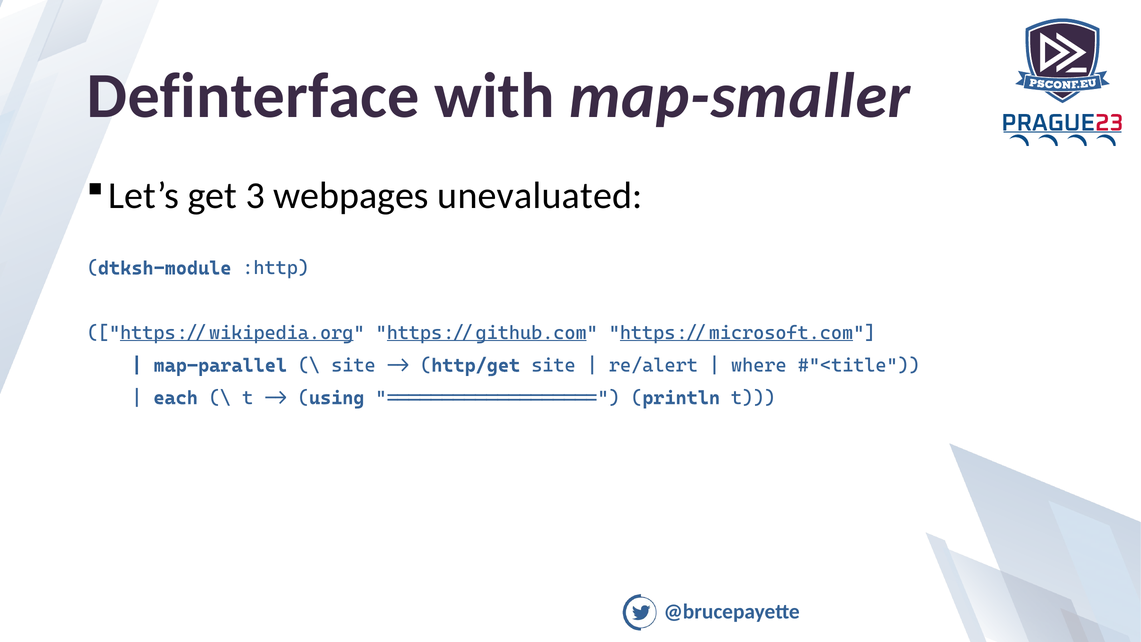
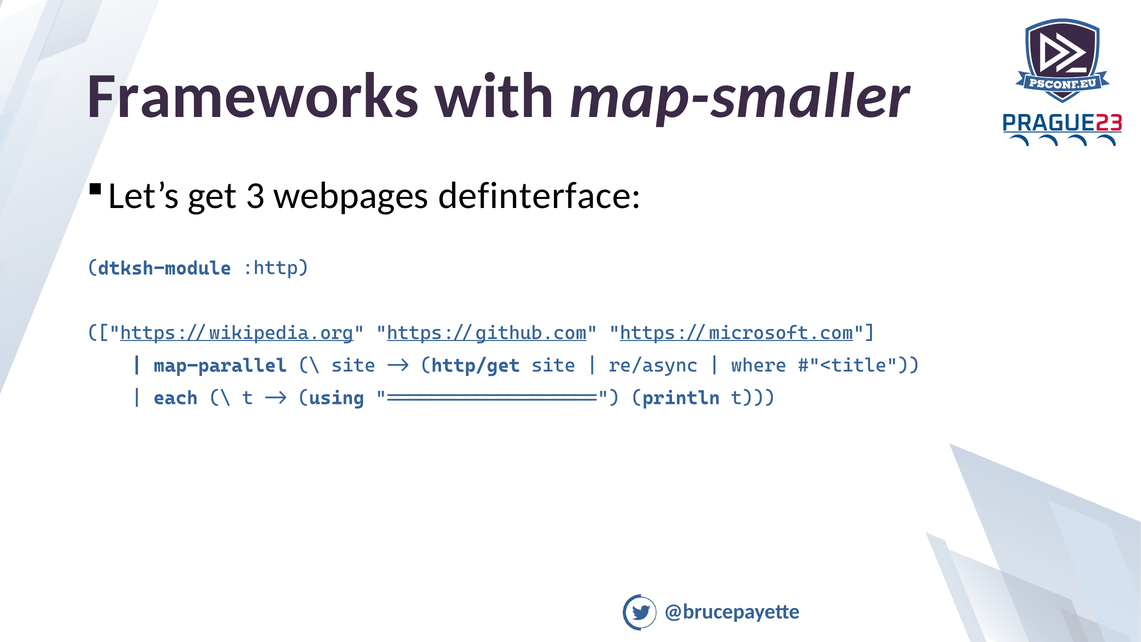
Definterface: Definterface -> Frameworks (253, 96)
unevaluated: unevaluated -> definterface (540, 195)
re/alert: re/alert -> re/async (653, 365)
